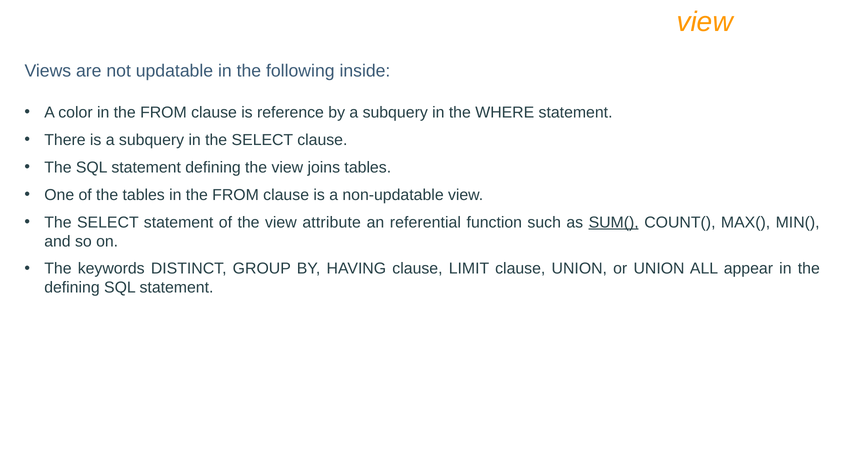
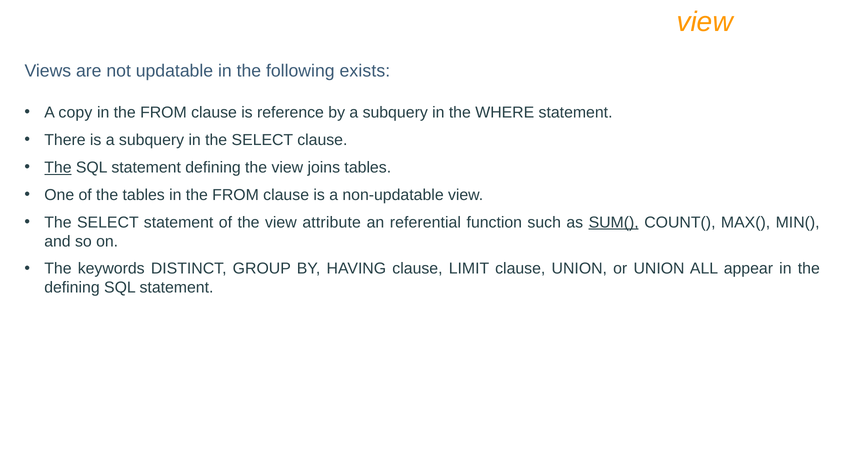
inside: inside -> exists (365, 71)
color: color -> copy (75, 113)
The underline: none -> present (58, 168)
